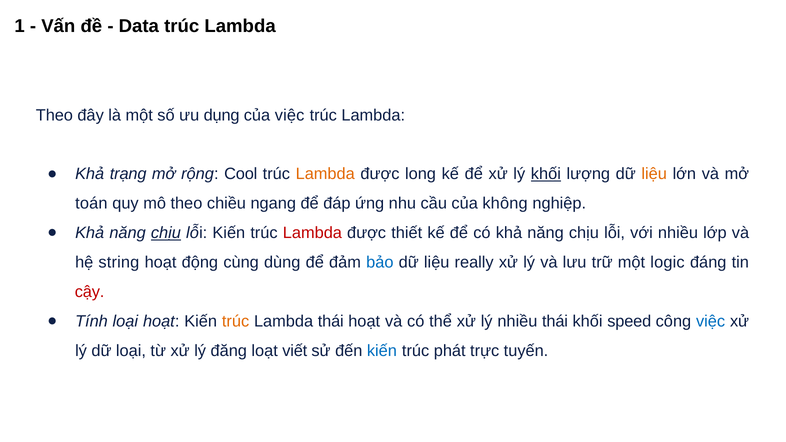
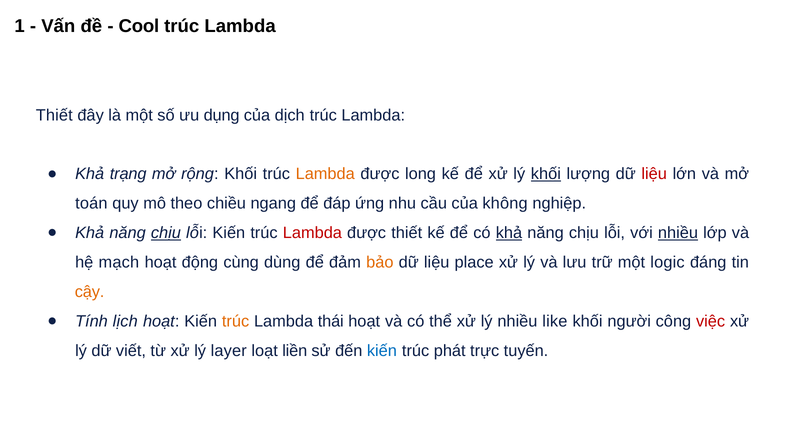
Data: Data -> Cool (139, 26)
Theo: Theo -> Thiết (54, 115)
của việc: việc -> dịch (290, 115)
rộng Cool: Cool -> Khối (241, 174)
liệu colour: orange -> red (654, 174)
khả underline: none -> present (509, 233)
nhiều underline: none -> present (678, 233)
string: string -> mạch (119, 263)
bảo colour: blue -> orange (380, 263)
really: really -> place (474, 263)
cậy colour: red -> orange (90, 292)
Tính loại: loại -> lịch (125, 321)
nhiều thái: thái -> like (555, 321)
speed: speed -> người (629, 321)
việc colour: blue -> red (711, 321)
dữ loại: loại -> viết (131, 351)
đăng: đăng -> layer (229, 351)
viết: viết -> liền (295, 351)
